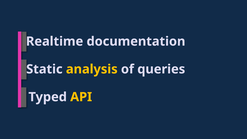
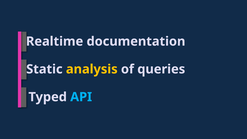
API colour: yellow -> light blue (81, 97)
